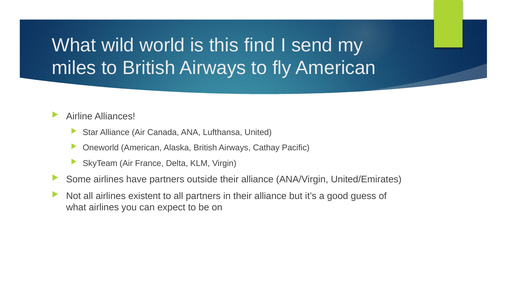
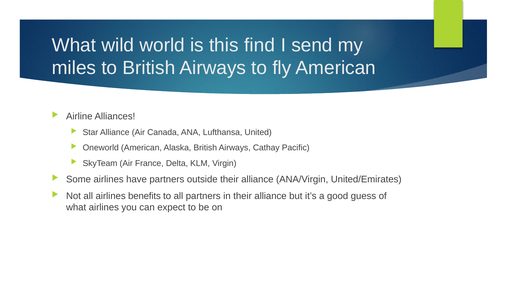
existent: existent -> benefits (144, 196)
